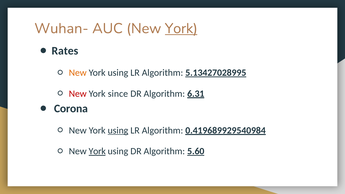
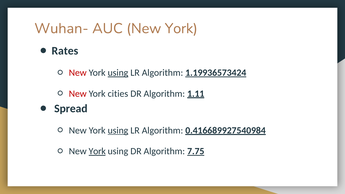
York underline: present -> none (181, 28)
New colour: orange -> red (78, 73)
using underline: none -> present (118, 73)
5.13427028995: 5.13427028995 -> 1.19936573424 (216, 73)
since: since -> cities (118, 94)
6.31: 6.31 -> 1.11 (196, 94)
Corona: Corona -> Spread (71, 109)
0.419689929540984: 0.419689929540984 -> 0.416689927540984 (226, 130)
5.60: 5.60 -> 7.75 (196, 151)
